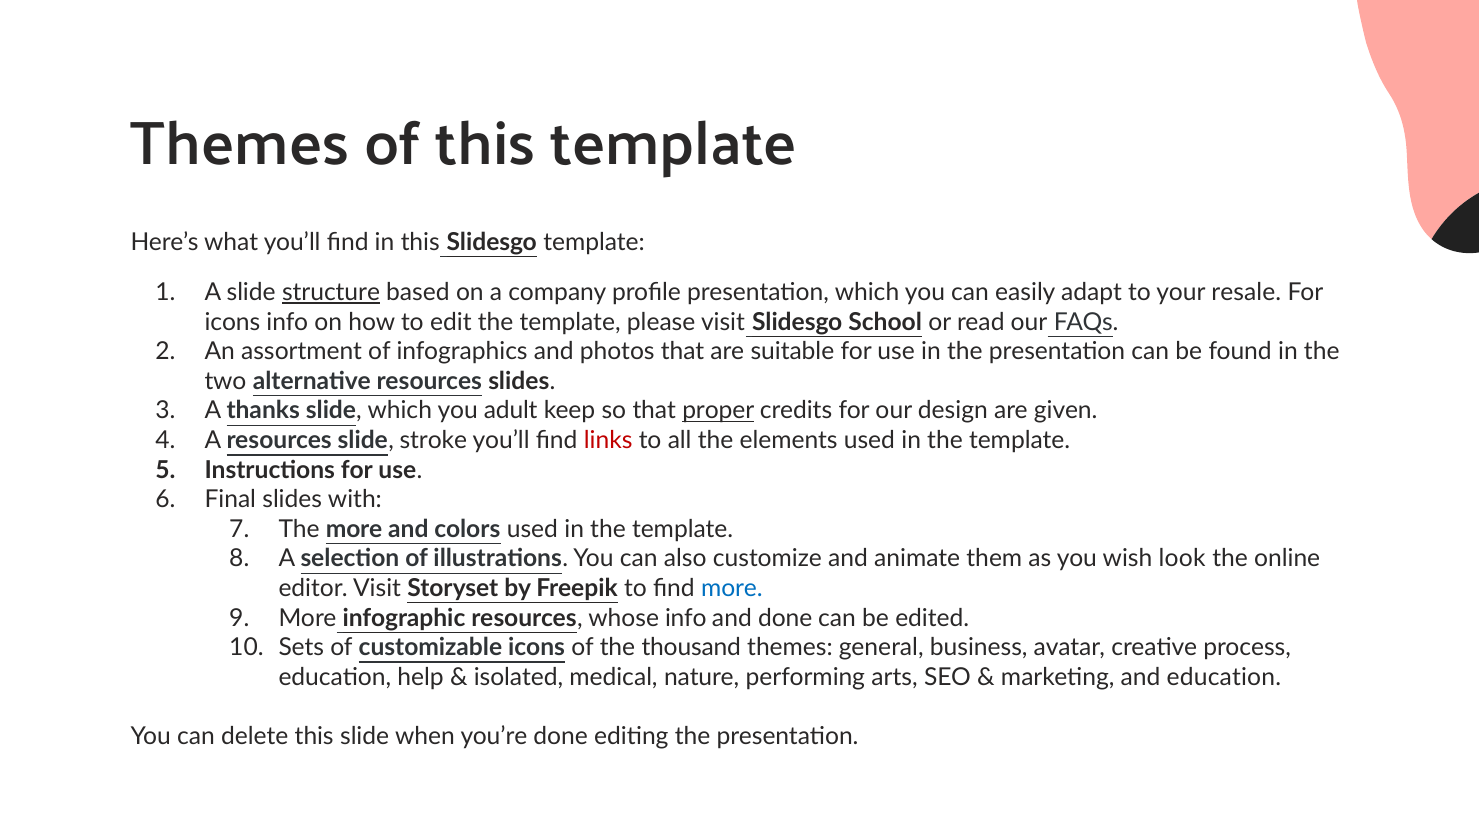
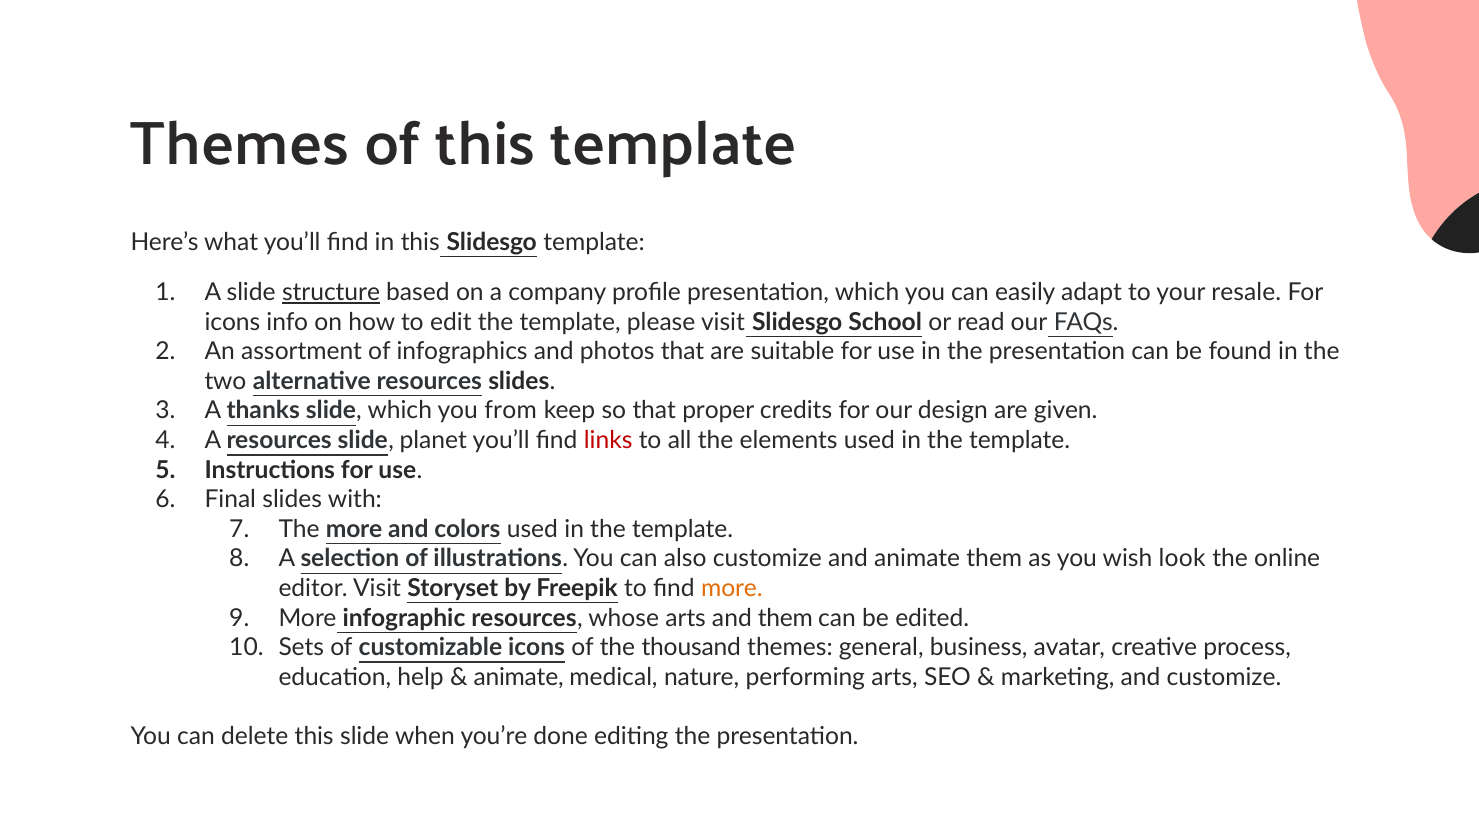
adult: adult -> from (511, 411)
proper underline: present -> none (718, 411)
stroke: stroke -> planet (433, 440)
more colour: blue -> orange (732, 588)
whose info: info -> arts (686, 618)
and done: done -> them (785, 618)
isolated: isolated -> animate (519, 677)
and education: education -> customize (1224, 677)
